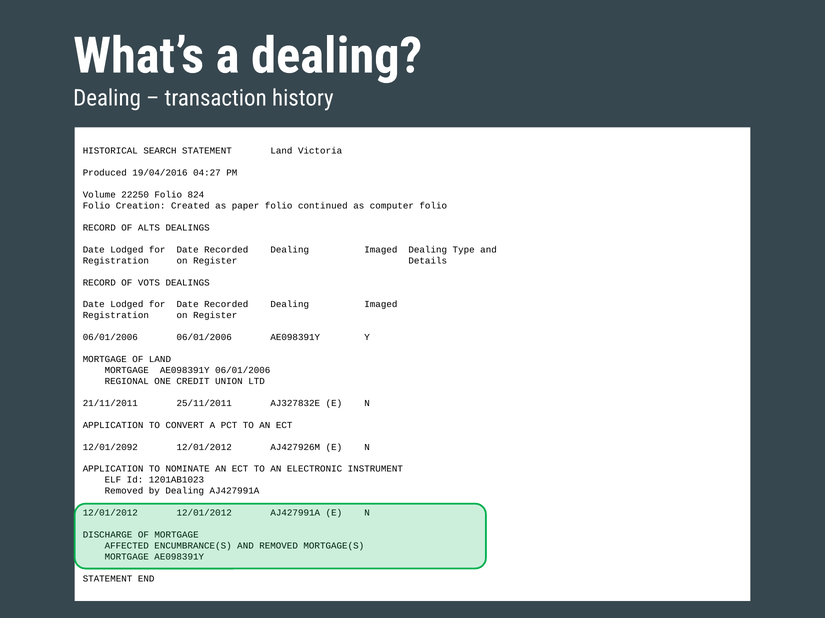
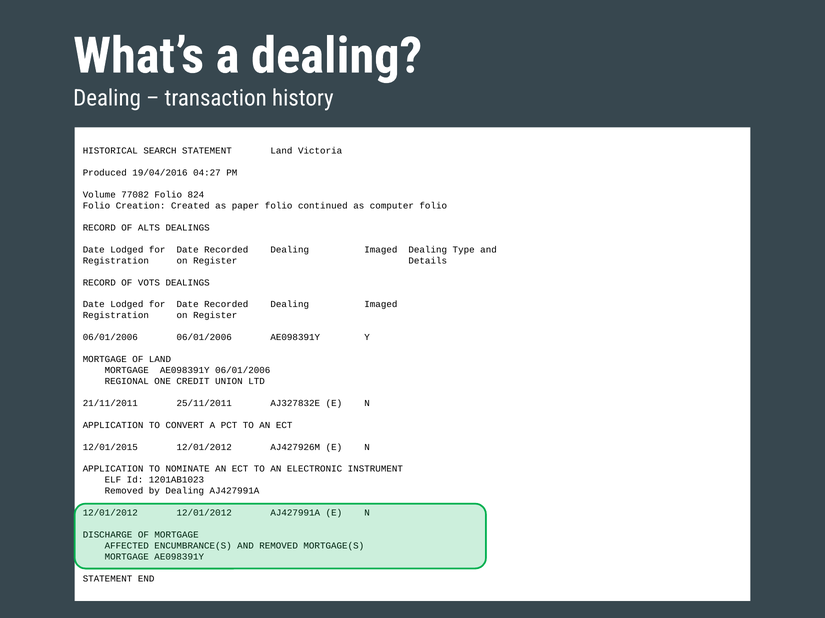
22250: 22250 -> 77082 (135, 195)
12/01/2092: 12/01/2092 -> 12/01/2015 (110, 448)
